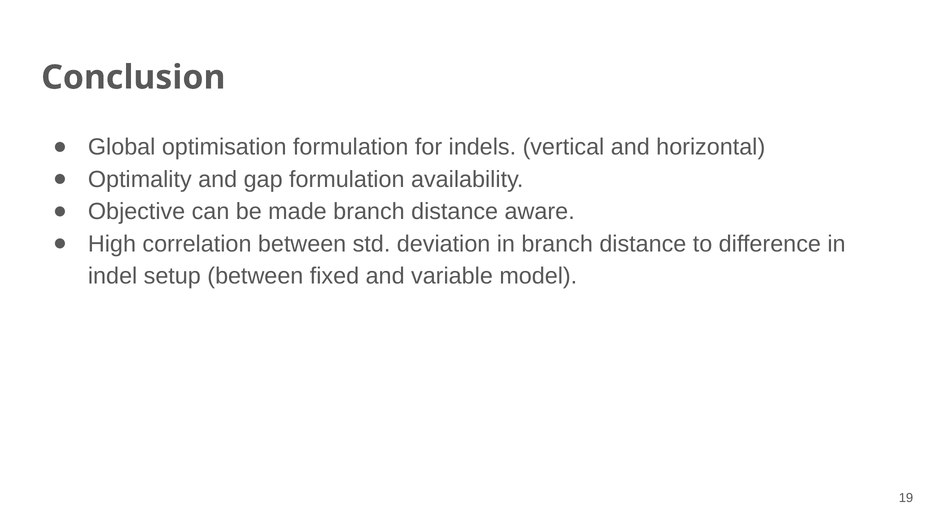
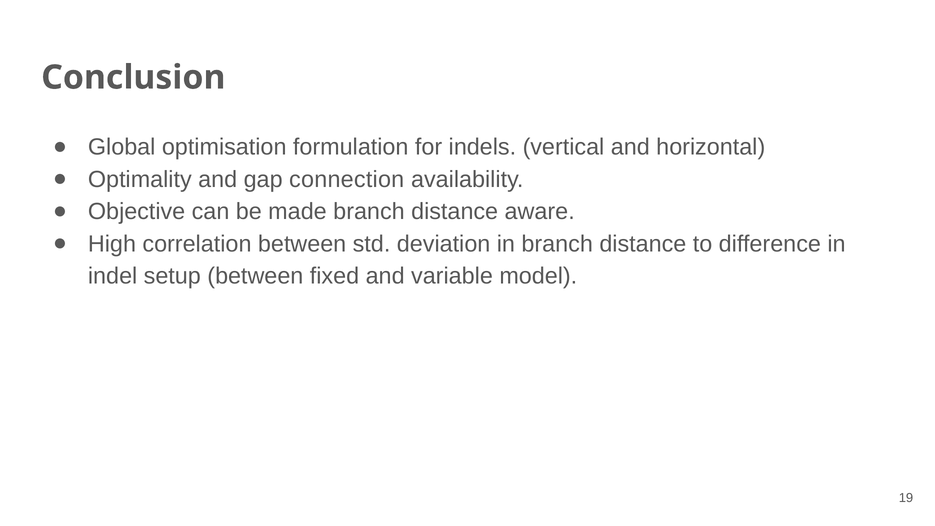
gap formulation: formulation -> connection (347, 179)
